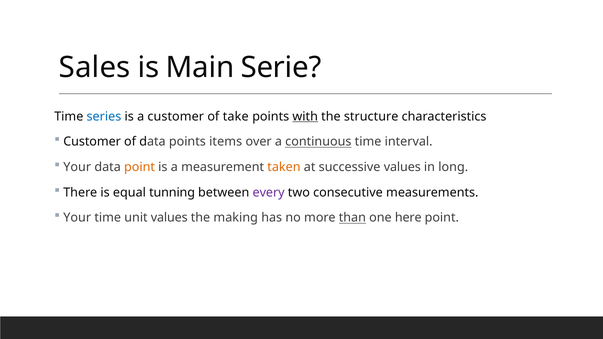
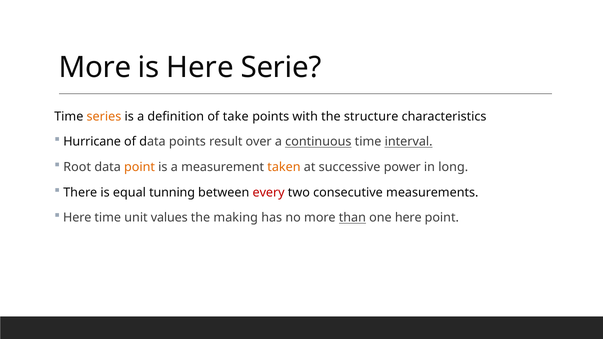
Sales: Sales -> More (95, 68)
is Main: Main -> Here (200, 68)
series colour: blue -> orange (104, 116)
a customer: customer -> definition (176, 116)
with underline: present -> none (305, 116)
Customer: Customer -> Hurricane (92, 142)
items: items -> result (226, 142)
interval underline: none -> present (409, 142)
Your: Your -> Root (77, 167)
successive values: values -> power (402, 167)
every colour: purple -> red (269, 193)
Your: Your -> Here (77, 218)
